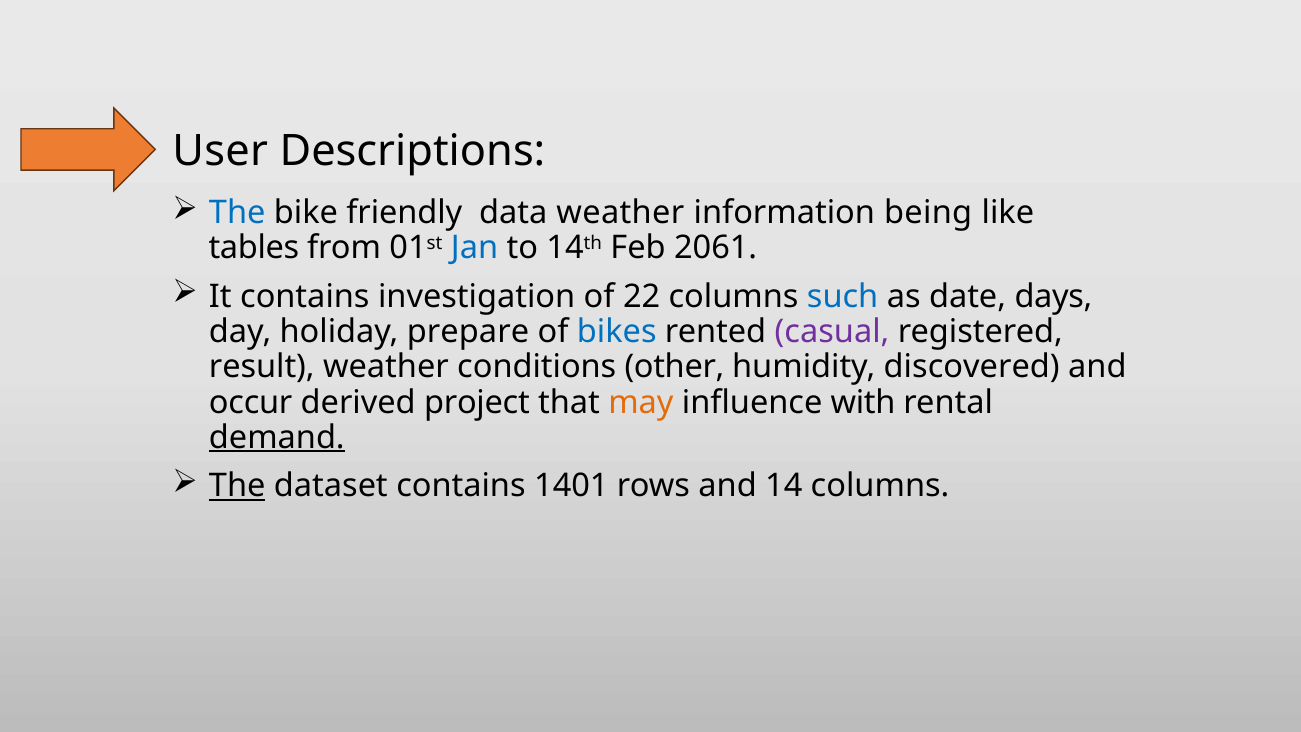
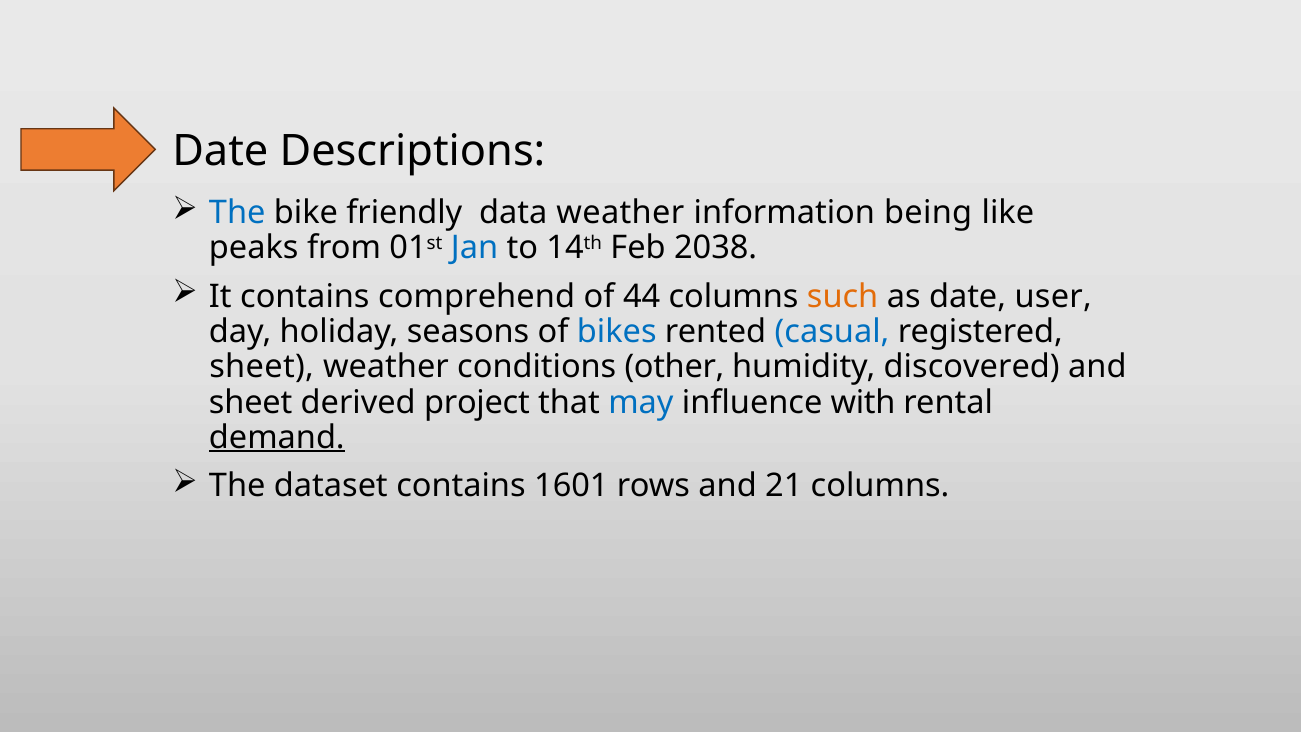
User: User -> Date (220, 151)
tables: tables -> peaks (254, 248)
2061: 2061 -> 2038 (716, 248)
investigation: investigation -> comprehend (477, 297)
22: 22 -> 44 (642, 297)
such colour: blue -> orange (843, 297)
days: days -> user (1053, 297)
prepare: prepare -> seasons (468, 332)
casual colour: purple -> blue (832, 332)
result: result -> sheet (262, 367)
occur: occur -> sheet (251, 402)
may colour: orange -> blue (641, 402)
The underline: present -> none (237, 486)
1401: 1401 -> 1601 (571, 486)
14: 14 -> 21 (784, 486)
